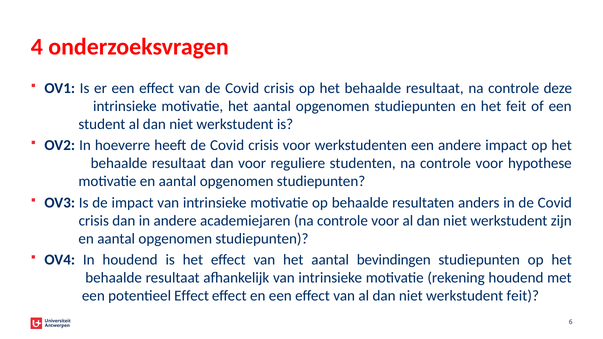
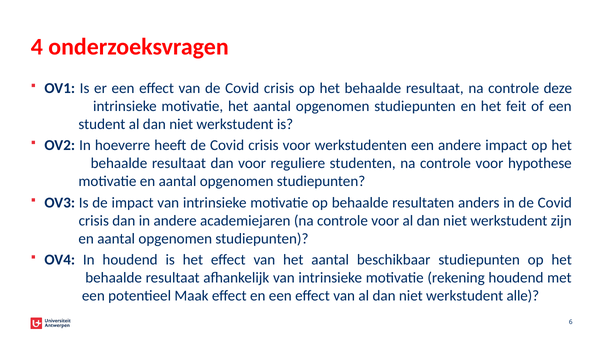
bevindingen: bevindingen -> beschikbaar (394, 260)
potentieel Effect: Effect -> Maak (192, 296)
werkstudent feit: feit -> alle (523, 296)
